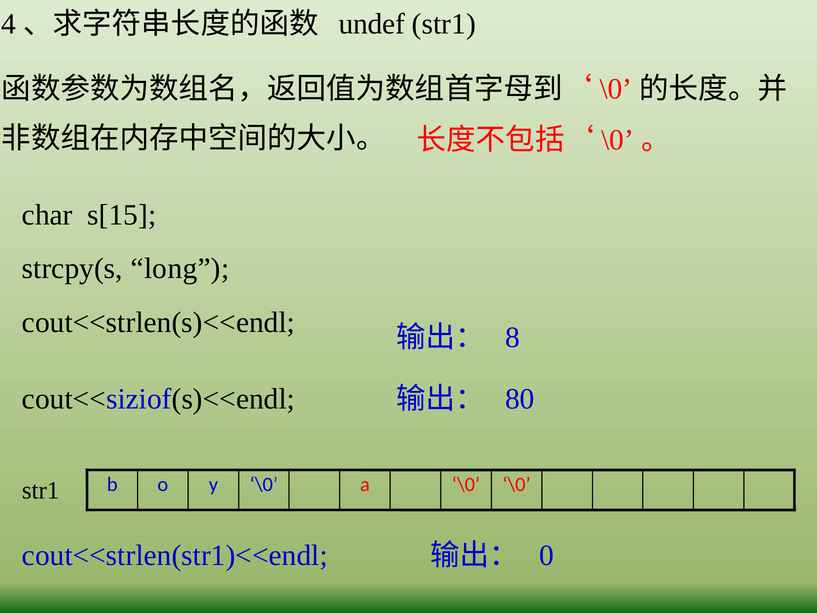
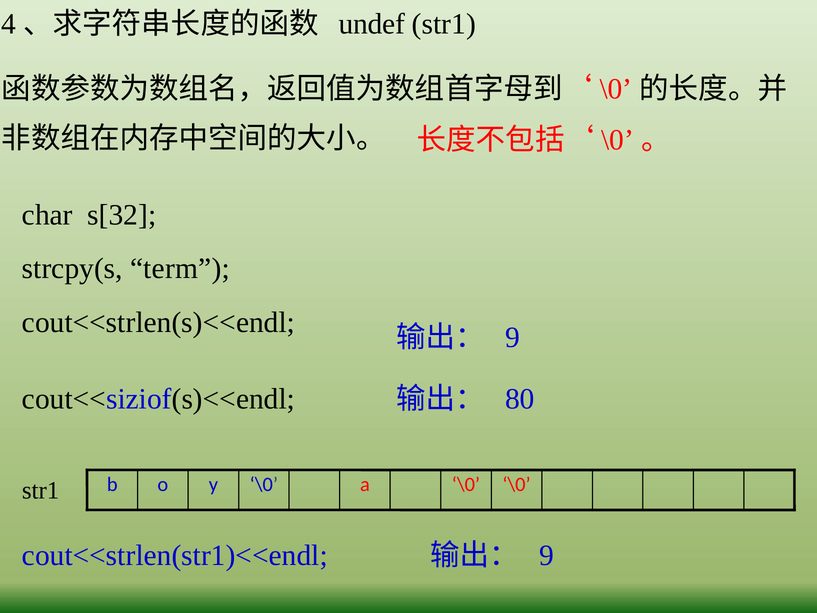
s[15: s[15 -> s[32 (122, 215)
long: long -> term (180, 268)
8: 8 -> 9 (513, 337)
0: 0 -> 9 (547, 555)
